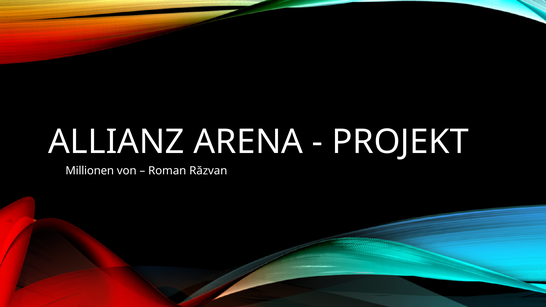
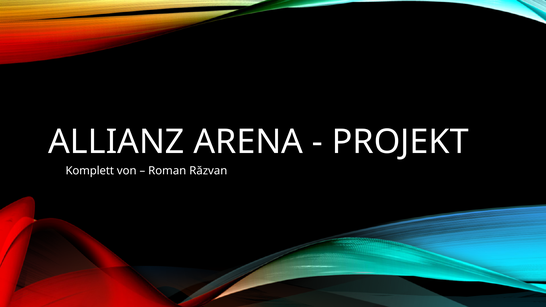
Millionen: Millionen -> Komplett (90, 171)
